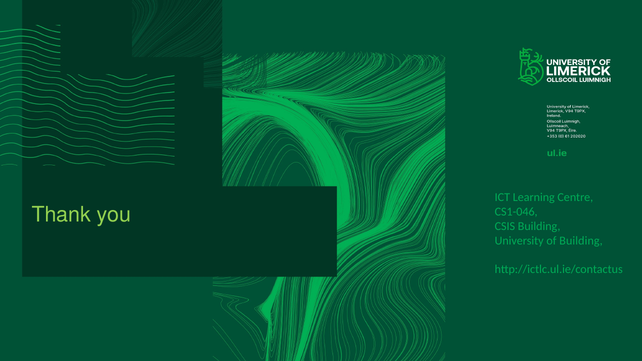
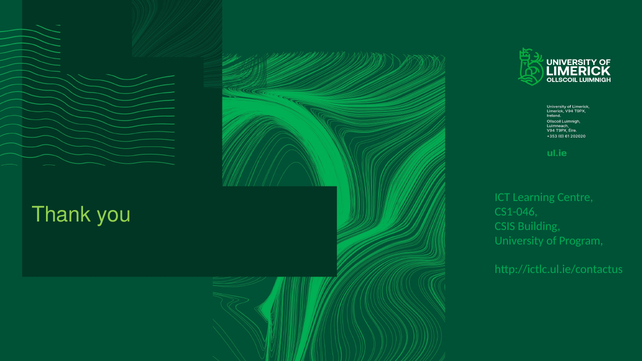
of Building: Building -> Program (581, 241)
